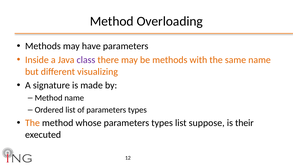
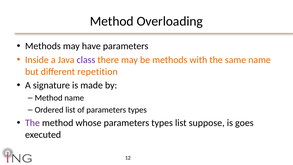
visualizing: visualizing -> repetition (98, 72)
The colour: orange -> purple (32, 123)
their: their -> goes (244, 123)
